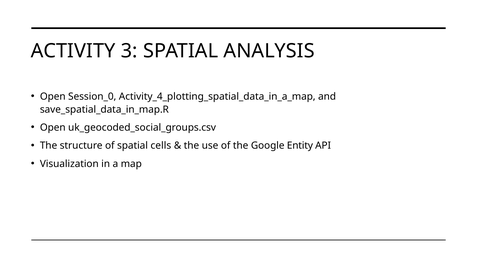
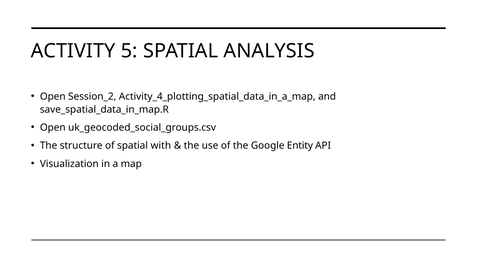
3: 3 -> 5 (129, 51)
Session_0: Session_0 -> Session_2 (92, 97)
cells: cells -> with (161, 146)
